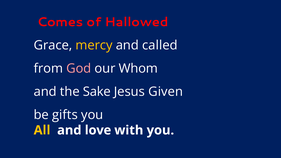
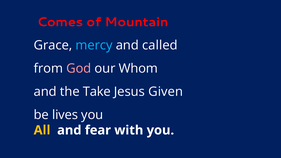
Hallowed: Hallowed -> Mountain (137, 22)
mercy colour: yellow -> light blue (94, 45)
Sake: Sake -> Take (97, 92)
gifts: gifts -> lives (65, 115)
love: love -> fear (98, 130)
